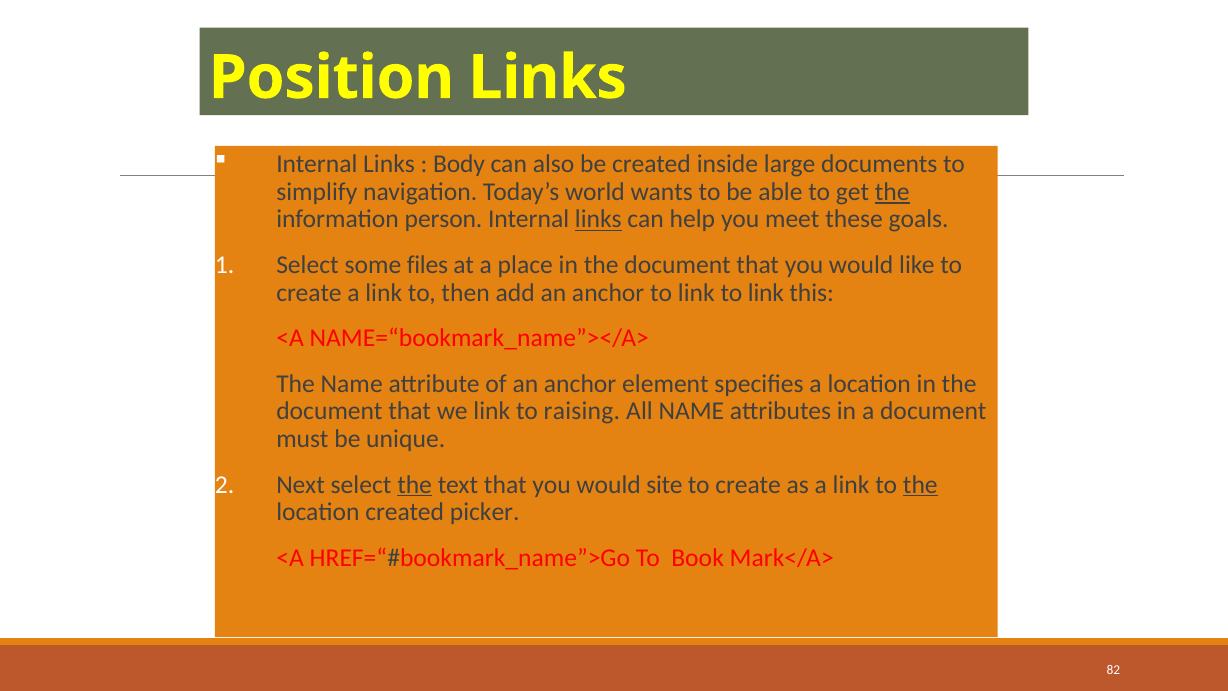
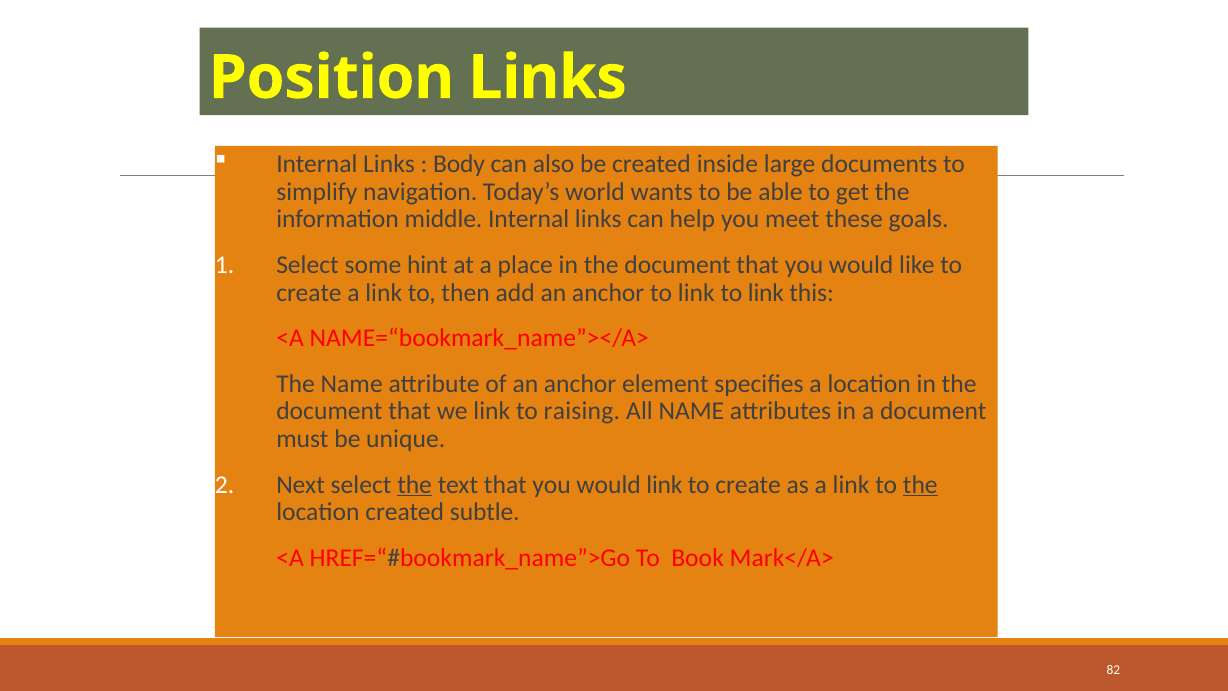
the underline: present -> none (892, 192)
person: person -> middle (444, 219)
links underline: present -> none (598, 219)
files: files -> hint (427, 265)
would site: site -> link (665, 484)
picker: picker -> subtle (485, 512)
